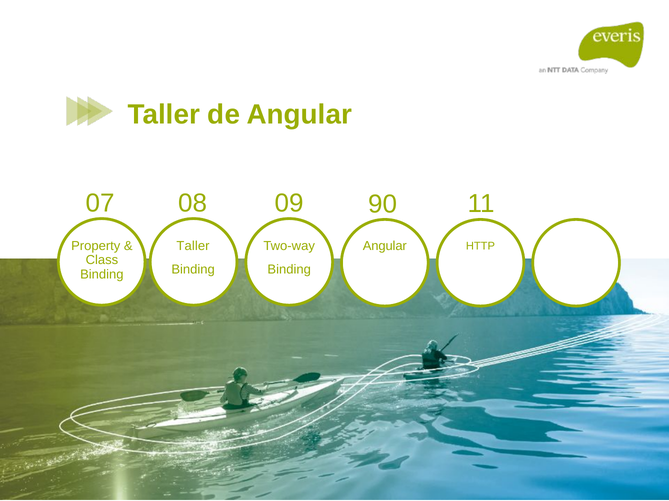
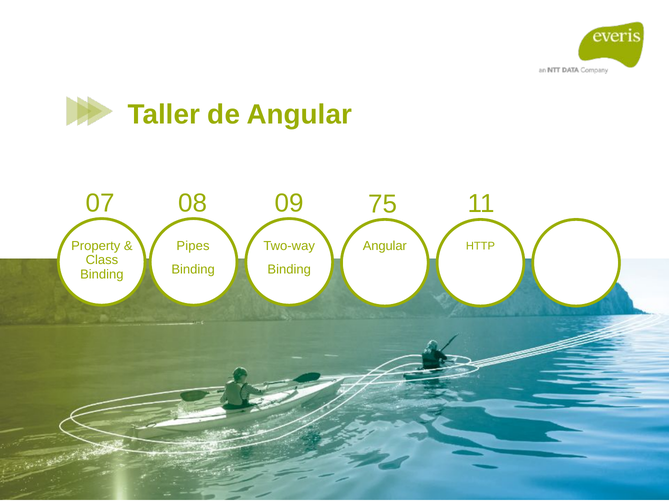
90: 90 -> 75 (383, 204)
Taller: Taller -> Pipes (193, 247)
